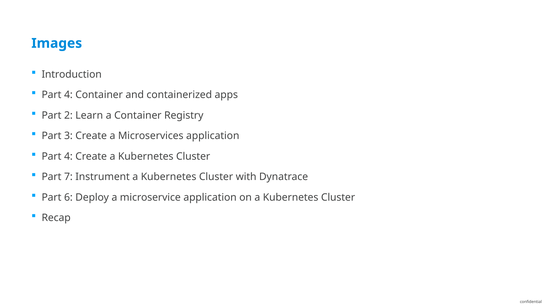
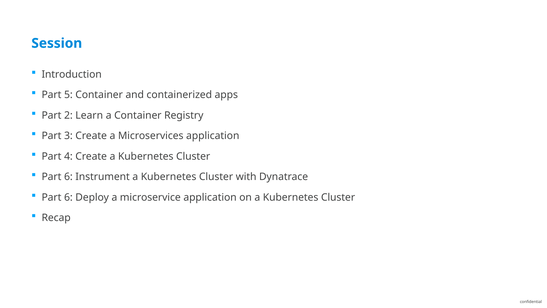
Images: Images -> Session (57, 43)
4: 4 -> 5 (68, 95)
7: 7 -> 6 (68, 177)
